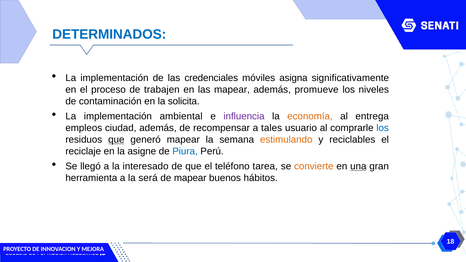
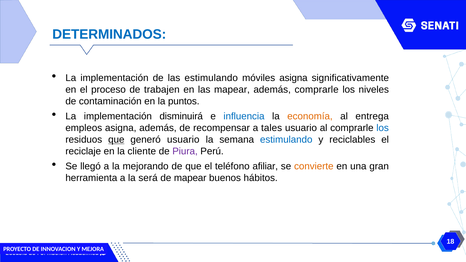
las credenciales: credenciales -> estimulando (211, 78)
además promueve: promueve -> comprarle (317, 90)
solicita: solicita -> puntos (184, 101)
ambiental: ambiental -> disminuirá (181, 116)
influencia colour: purple -> blue (244, 116)
empleos ciudad: ciudad -> asigna (121, 128)
generó mapear: mapear -> usuario (183, 140)
estimulando colour: orange -> blue (286, 140)
asigne: asigne -> cliente (142, 151)
Piura colour: blue -> purple (185, 151)
interesado: interesado -> mejorando (146, 166)
tarea: tarea -> afiliar (265, 166)
una underline: present -> none (358, 166)
